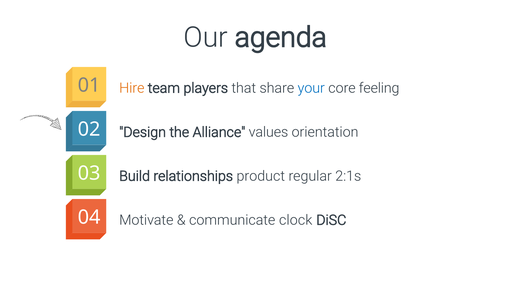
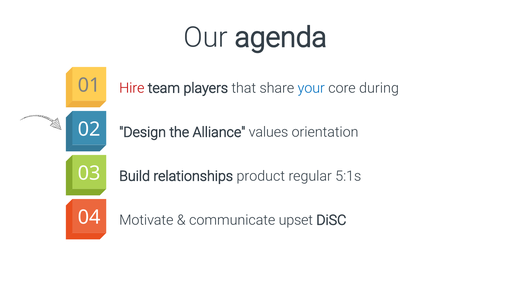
Hire colour: orange -> red (132, 88)
feeling: feeling -> during (379, 88)
2:1s: 2:1s -> 5:1s (348, 176)
clock: clock -> upset (296, 220)
